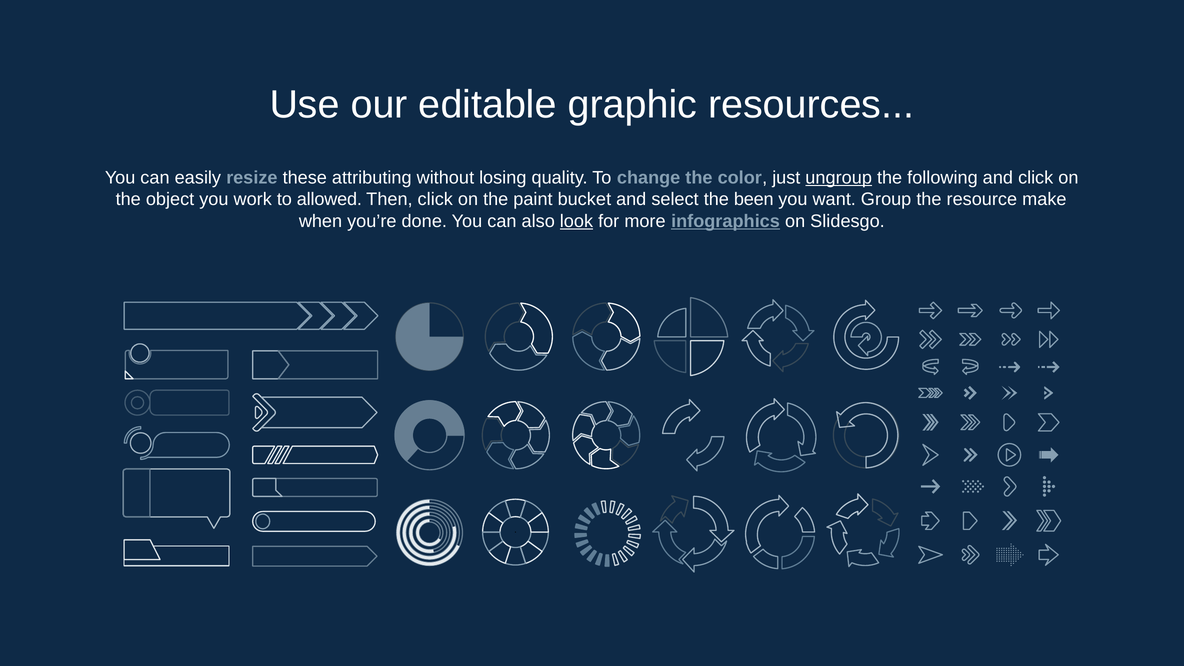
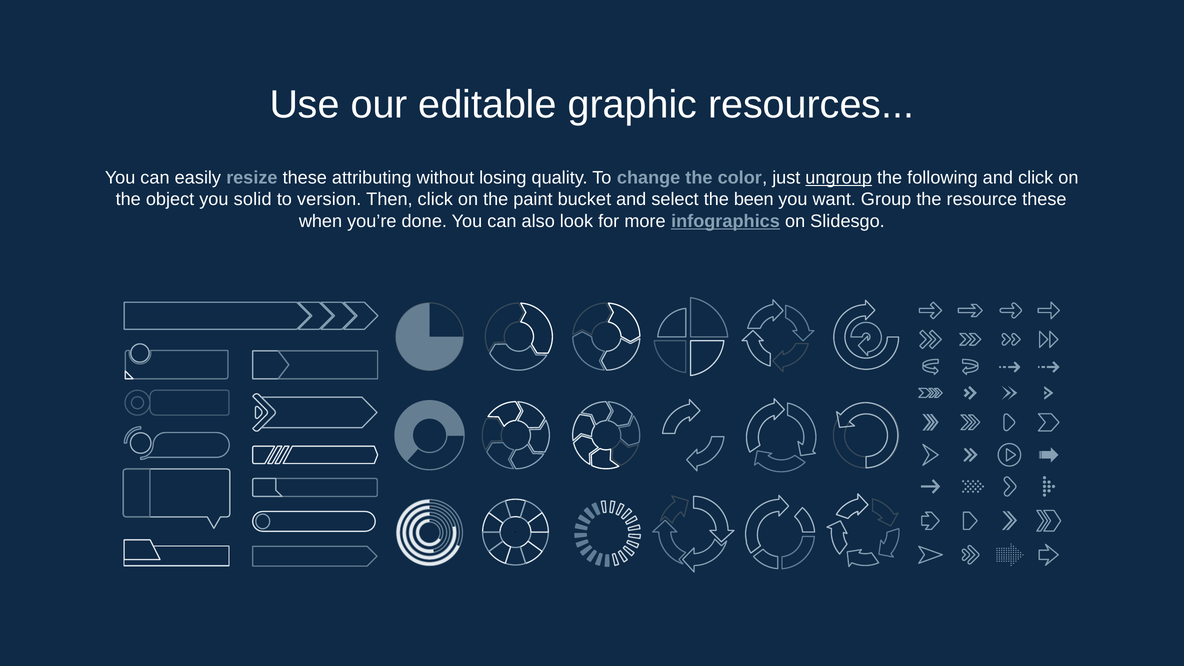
work: work -> solid (253, 200)
allowed: allowed -> version (329, 200)
resource make: make -> these (1044, 200)
look underline: present -> none (576, 221)
